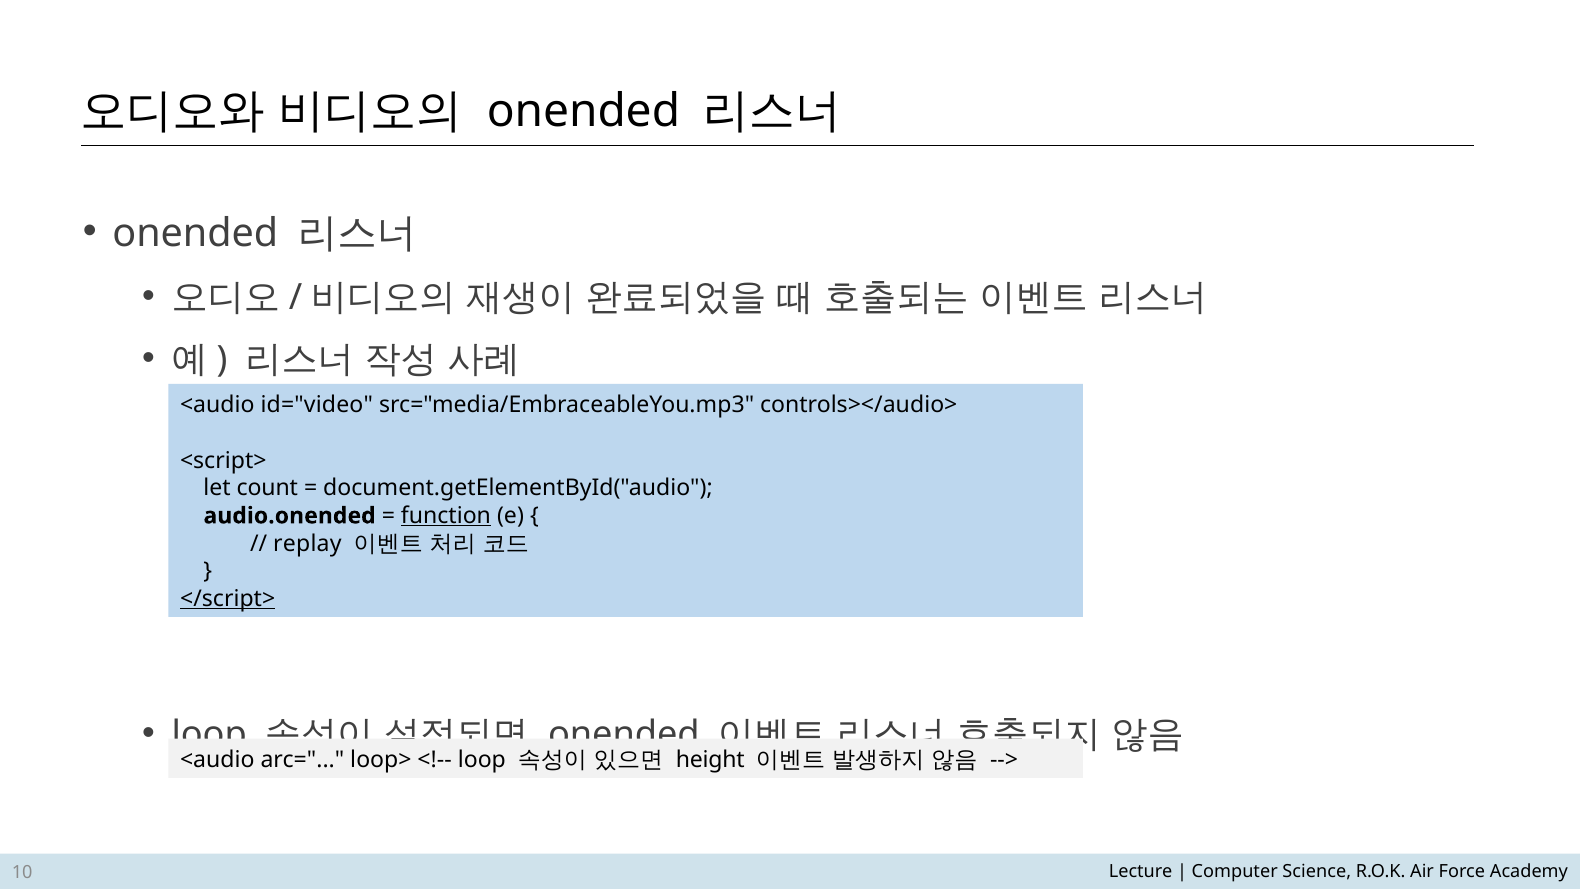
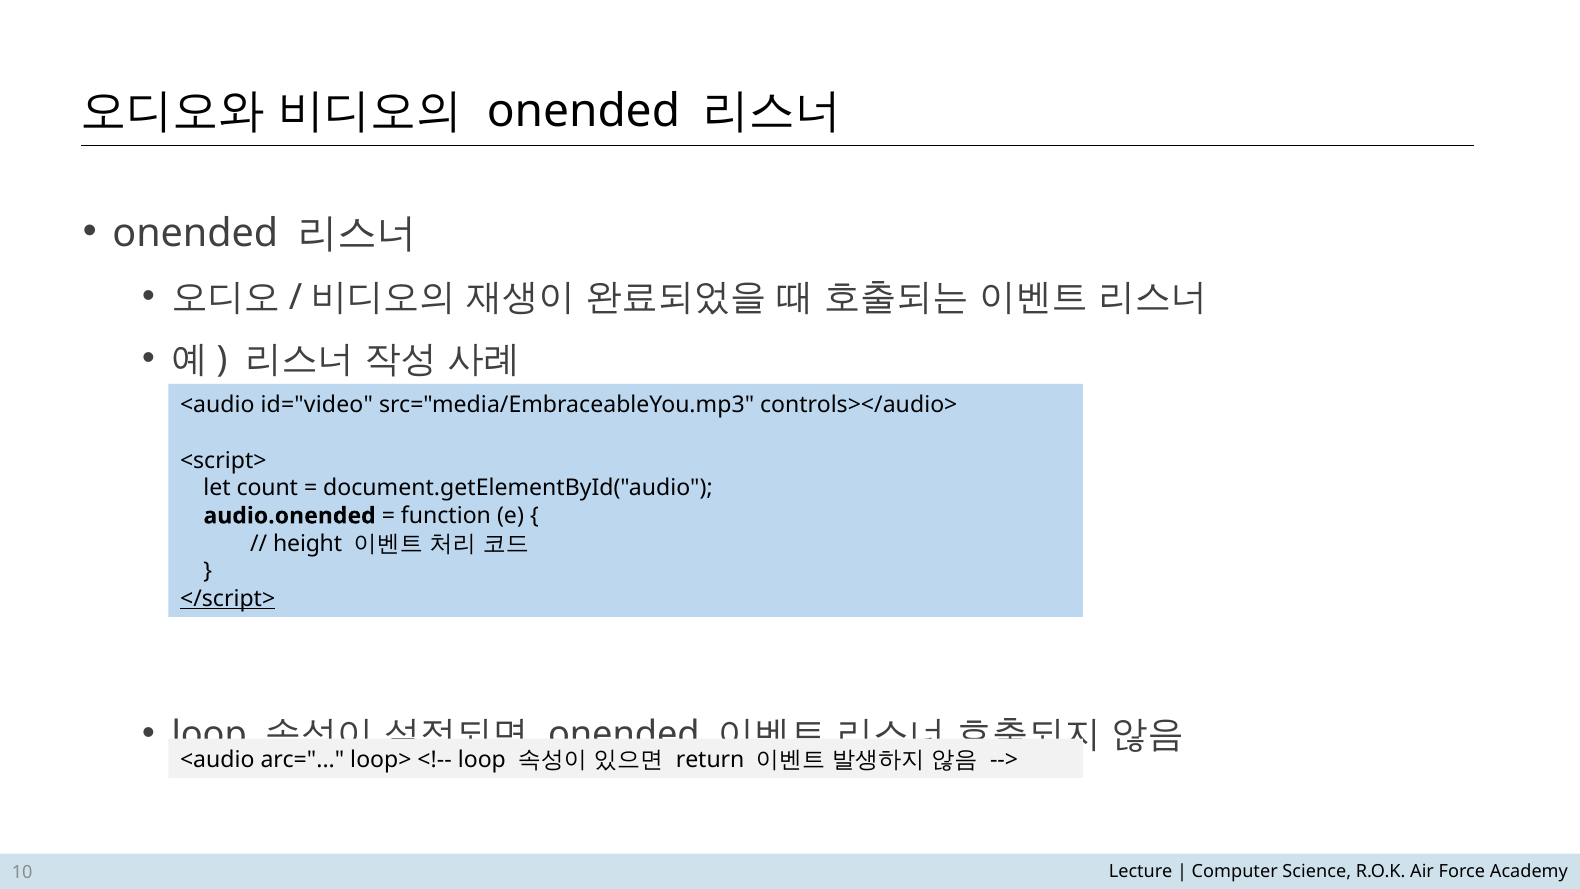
function underline: present -> none (446, 516)
replay: replay -> height (308, 543)
height: height -> return (710, 760)
